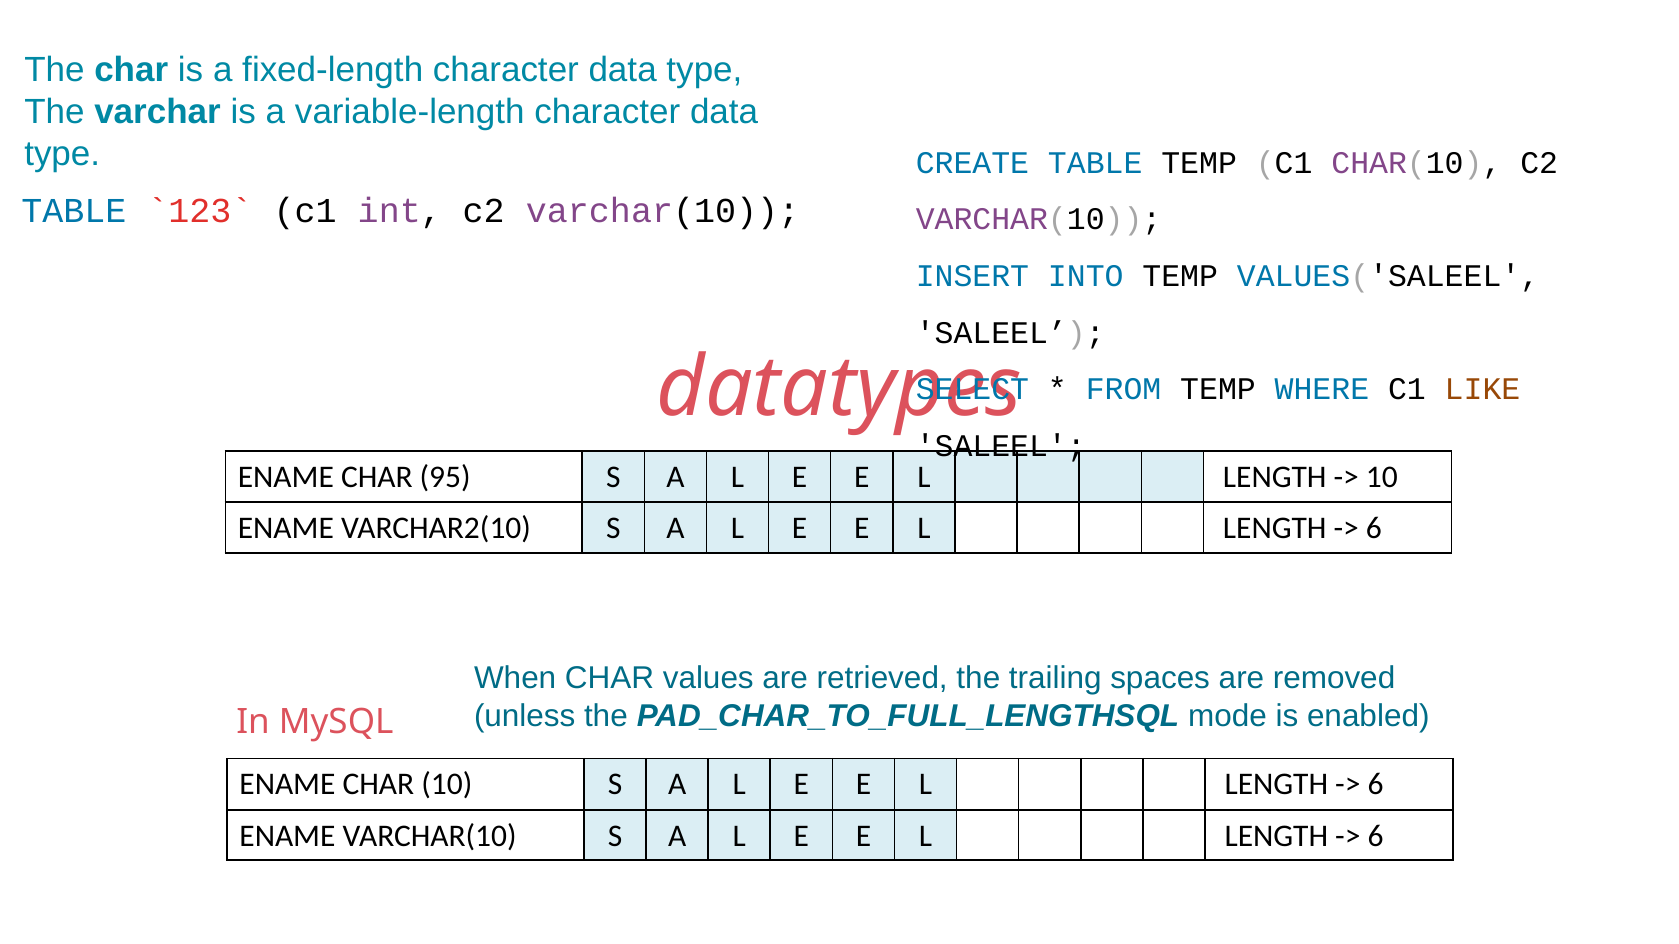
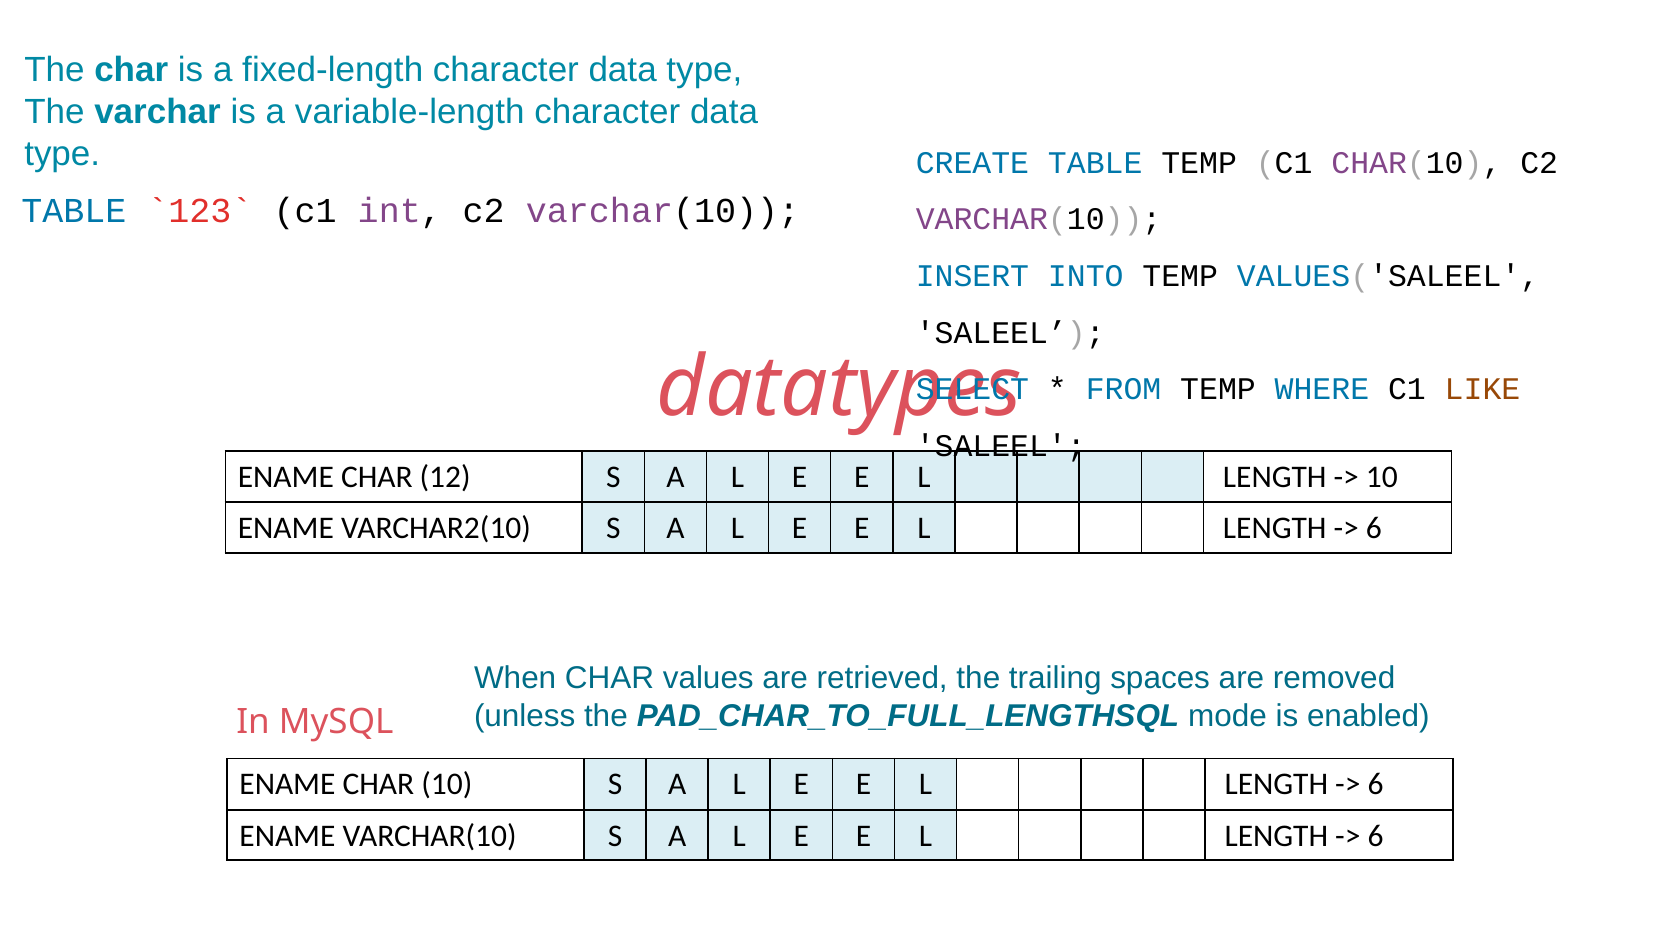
95: 95 -> 12 (445, 477)
